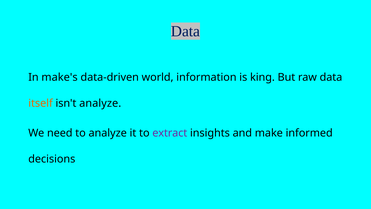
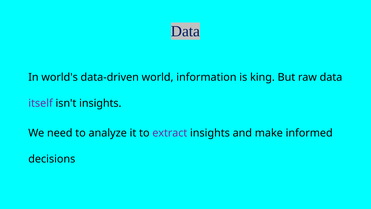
make's: make's -> world's (60, 77)
itself colour: orange -> purple (41, 103)
isn't analyze: analyze -> insights (100, 103)
